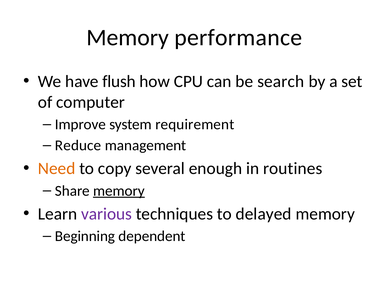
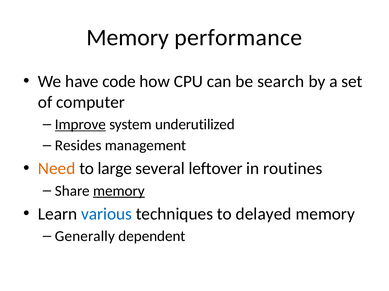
flush: flush -> code (119, 82)
Improve underline: none -> present (80, 125)
requirement: requirement -> underutilized (195, 125)
Reduce: Reduce -> Resides (78, 146)
copy: copy -> large (115, 169)
enough: enough -> leftover (216, 169)
various colour: purple -> blue (107, 214)
Beginning: Beginning -> Generally (85, 237)
